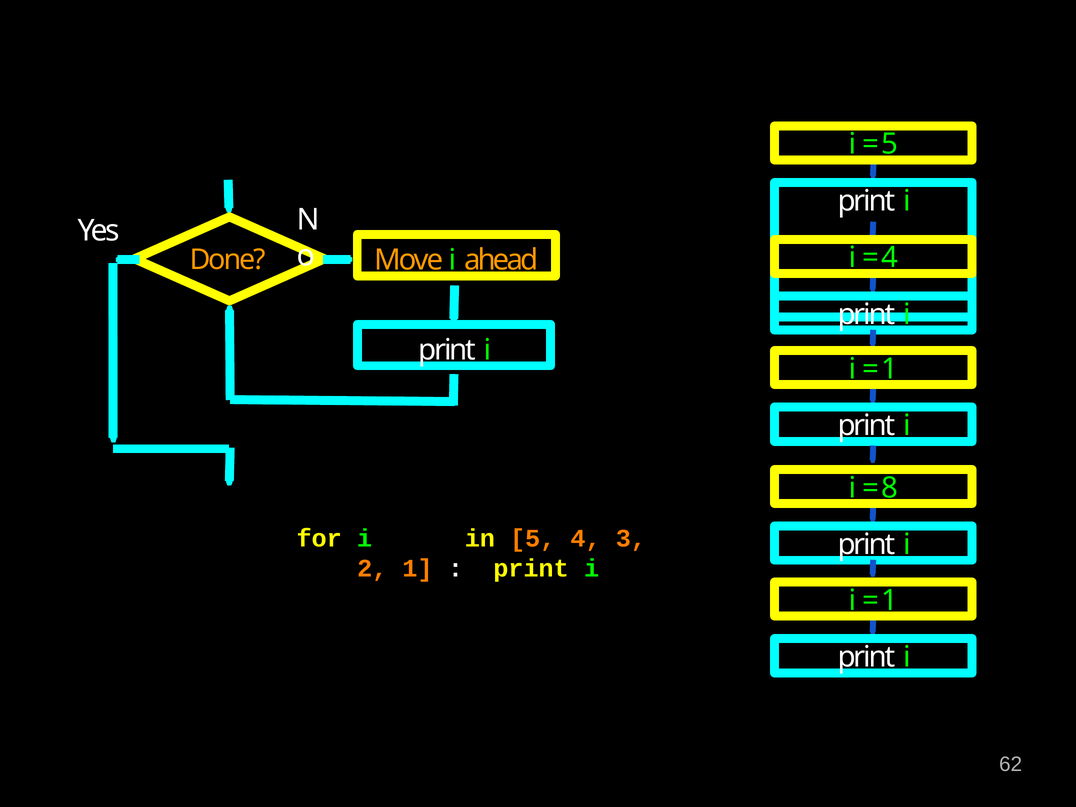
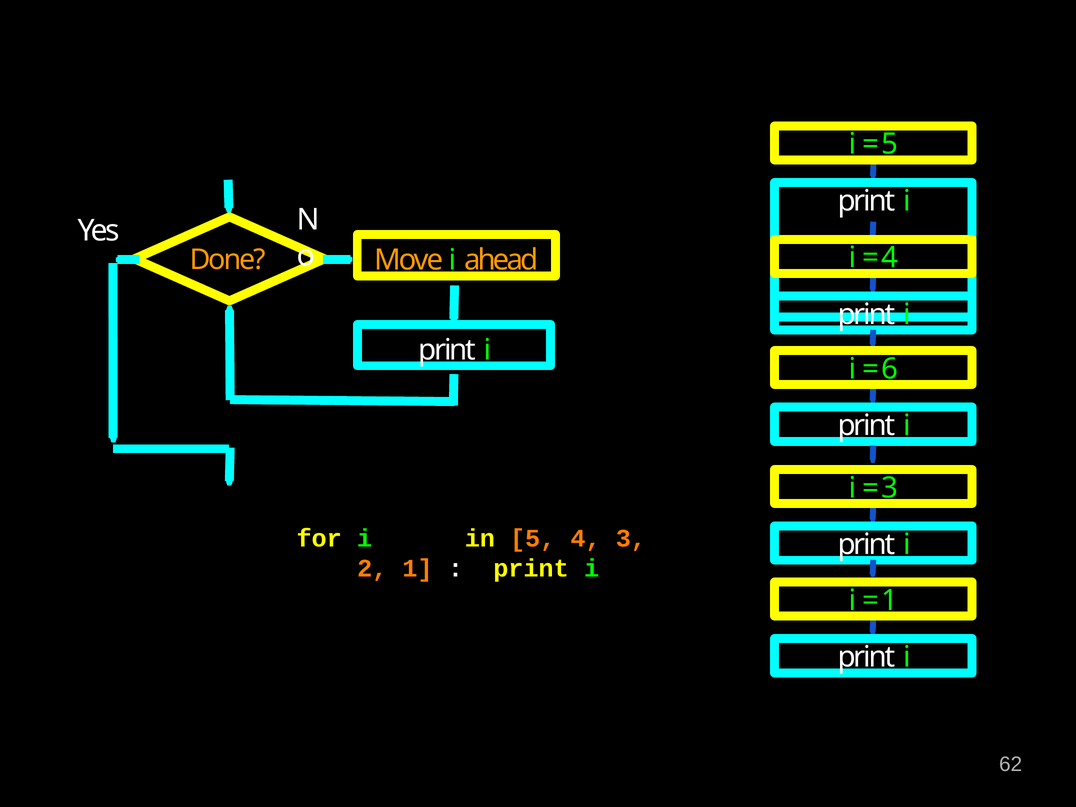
1: 1 -> 6 (890, 369)
8: 8 -> 3 (890, 488)
